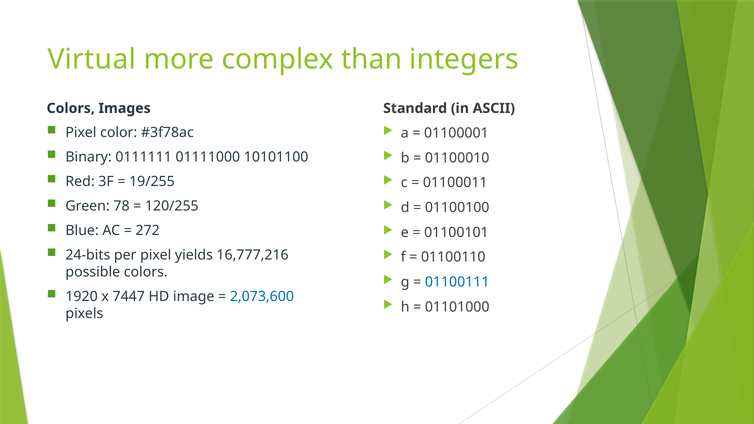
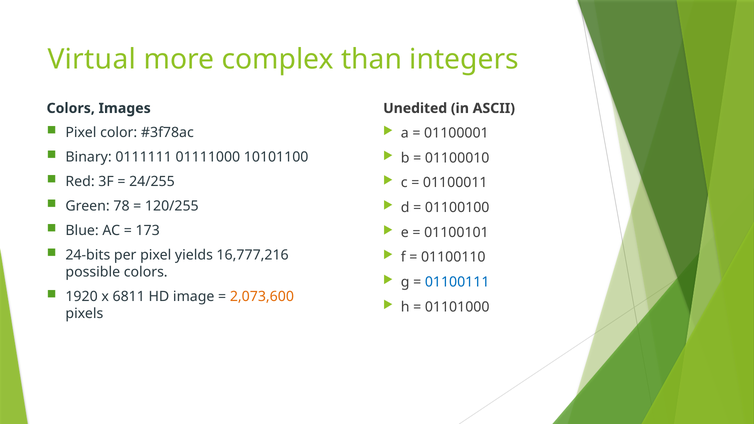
Standard: Standard -> Unedited (415, 108)
19/255: 19/255 -> 24/255 (152, 182)
272: 272 -> 173 (148, 231)
7447: 7447 -> 6811 (129, 297)
2,073,600 colour: blue -> orange (262, 297)
